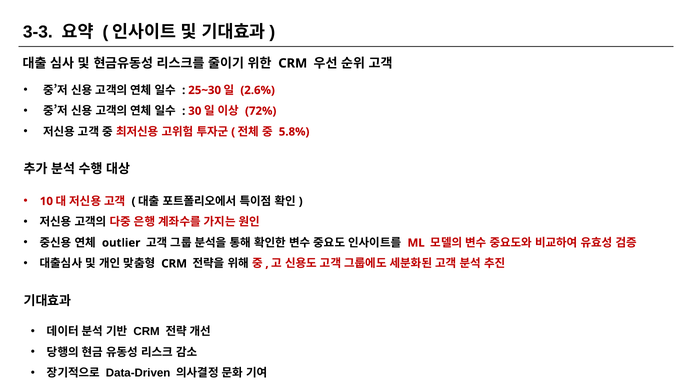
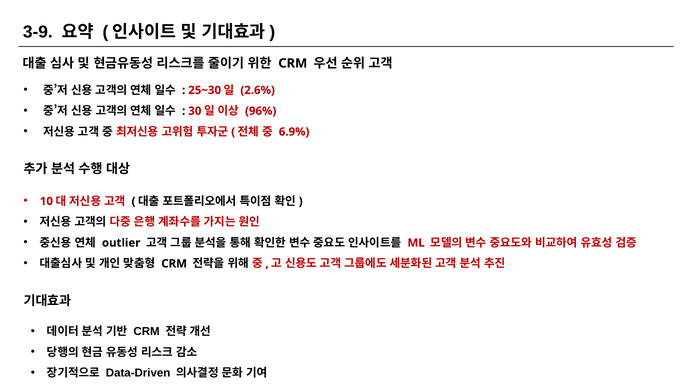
3-3: 3-3 -> 3-9 (38, 32)
72%: 72% -> 96% (261, 111)
5.8%: 5.8% -> 6.9% (294, 132)
